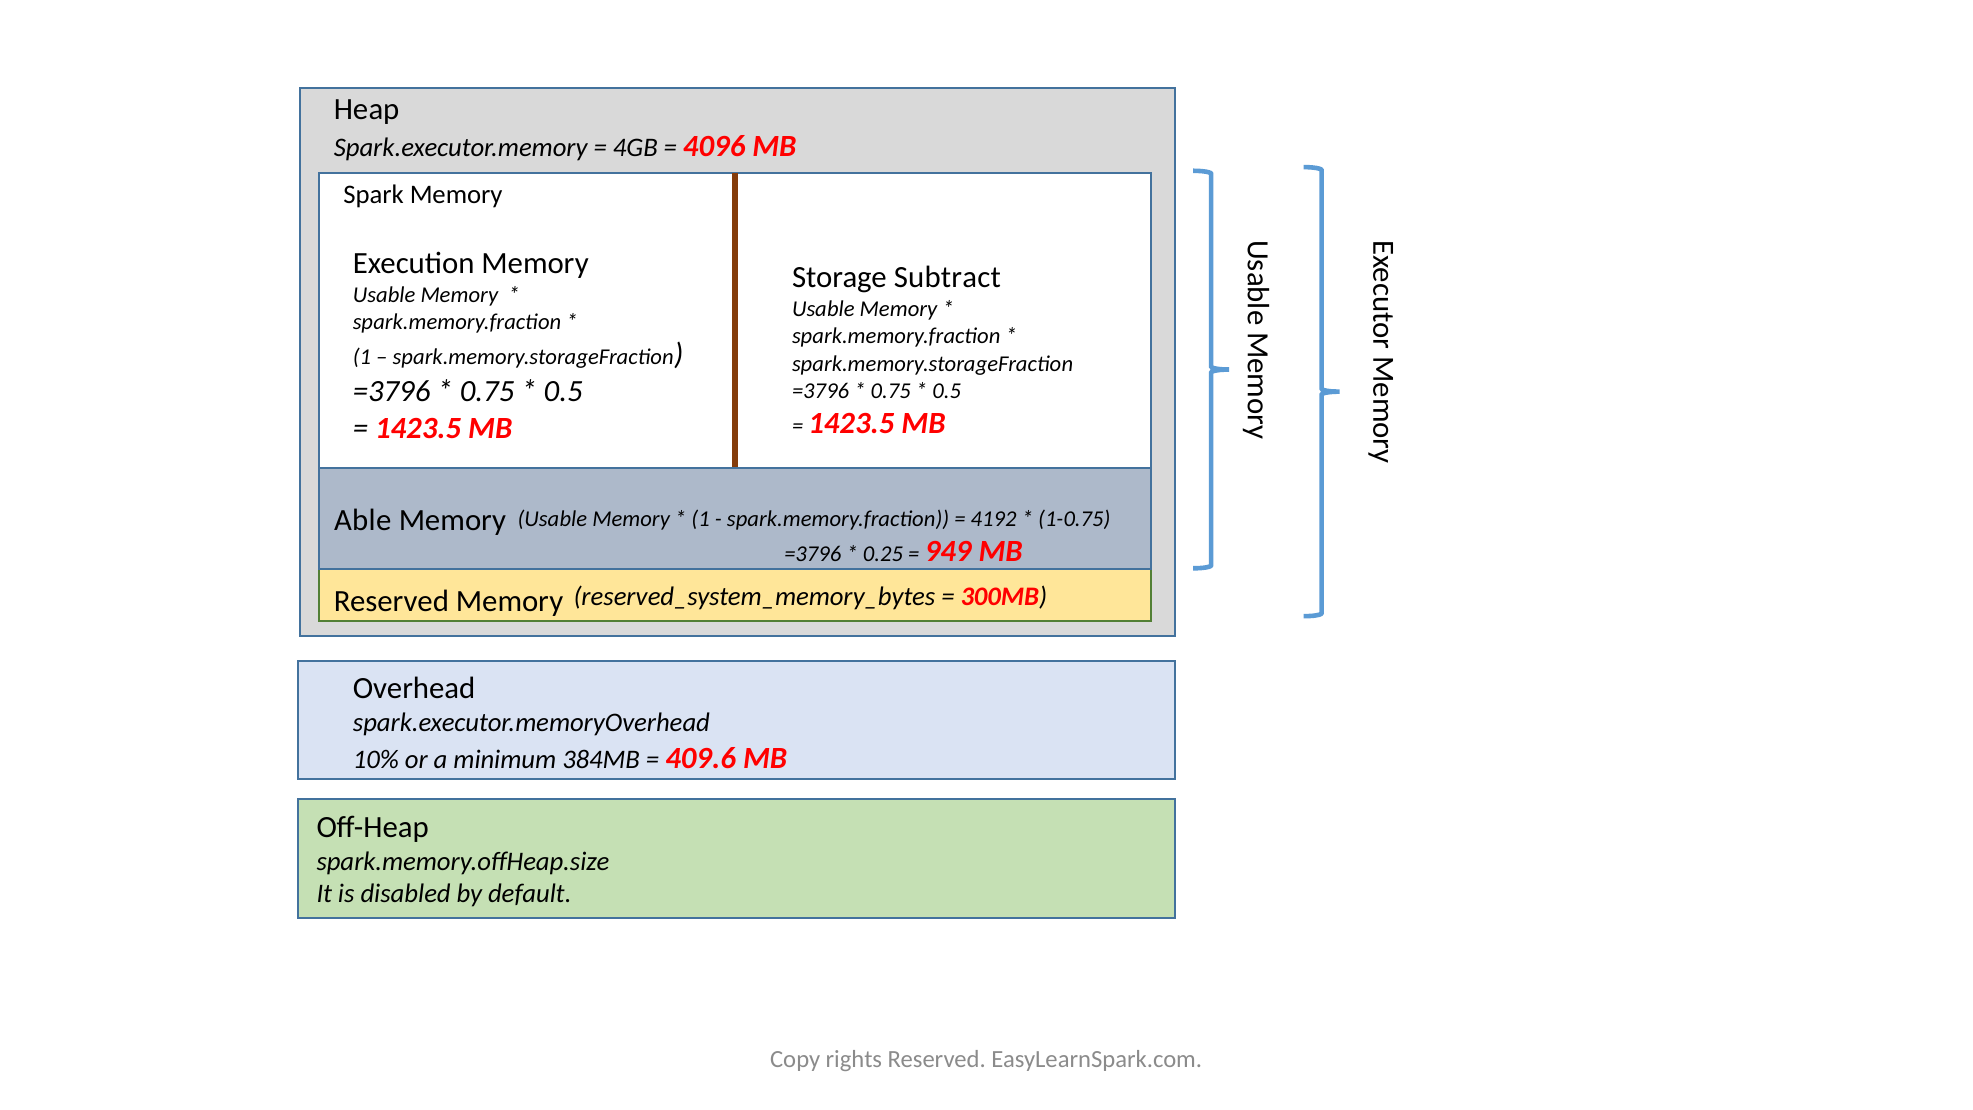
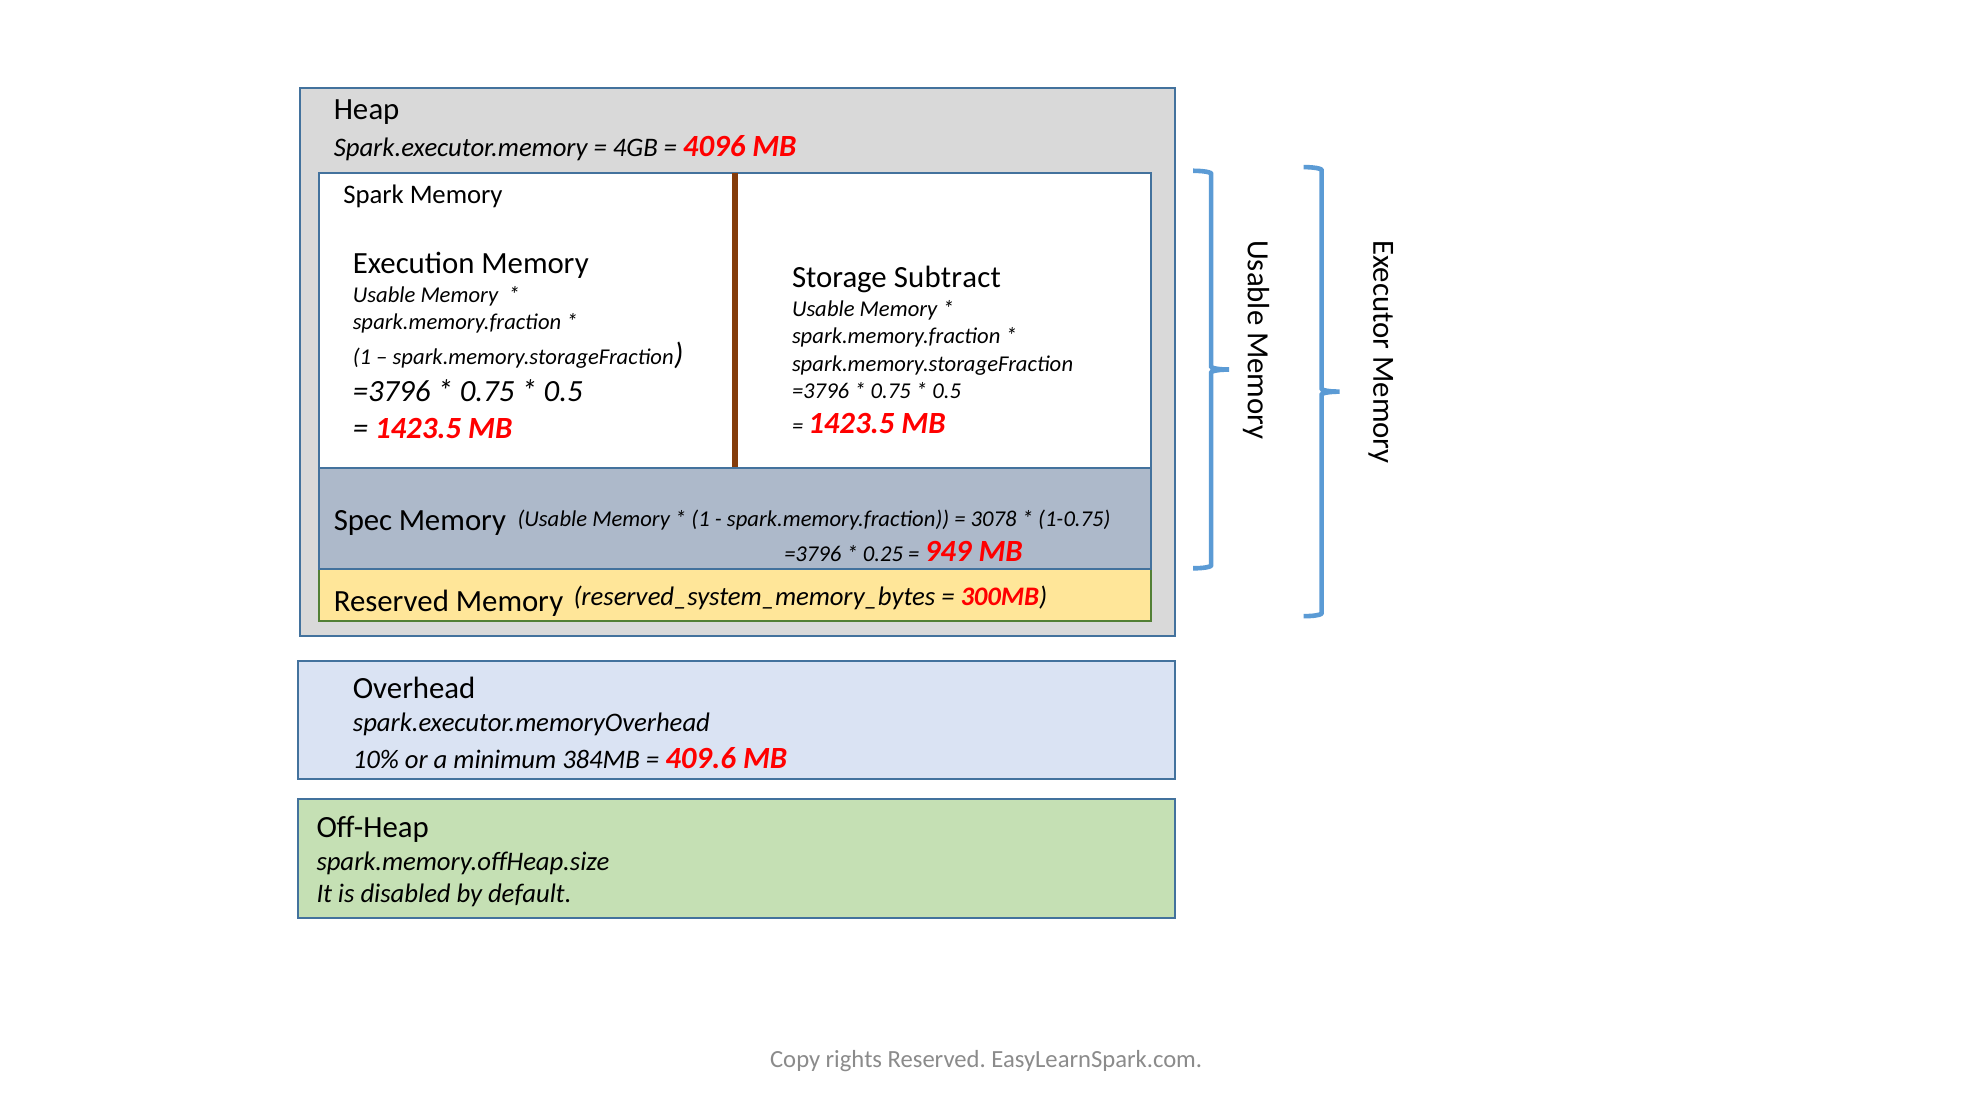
Able: Able -> Spec (363, 520)
4192: 4192 -> 3078 (994, 519)
